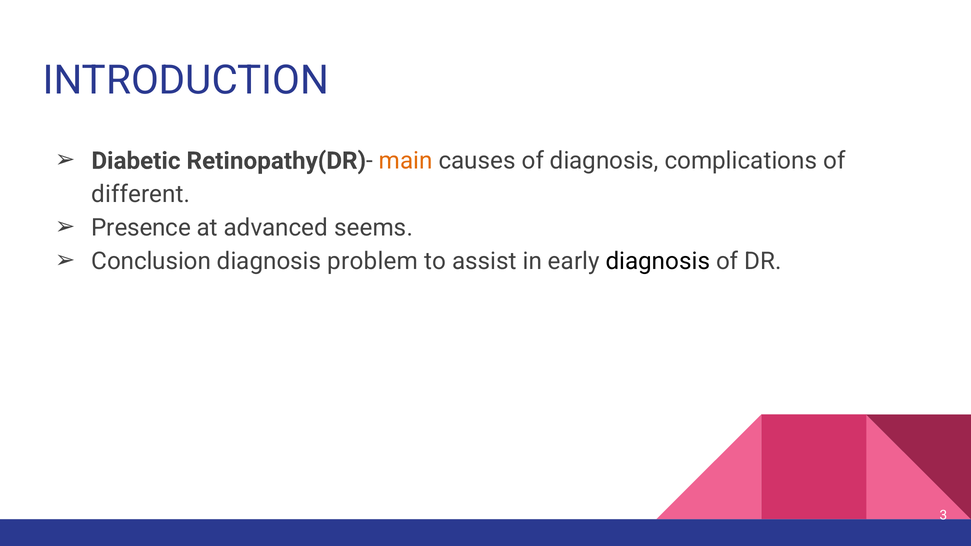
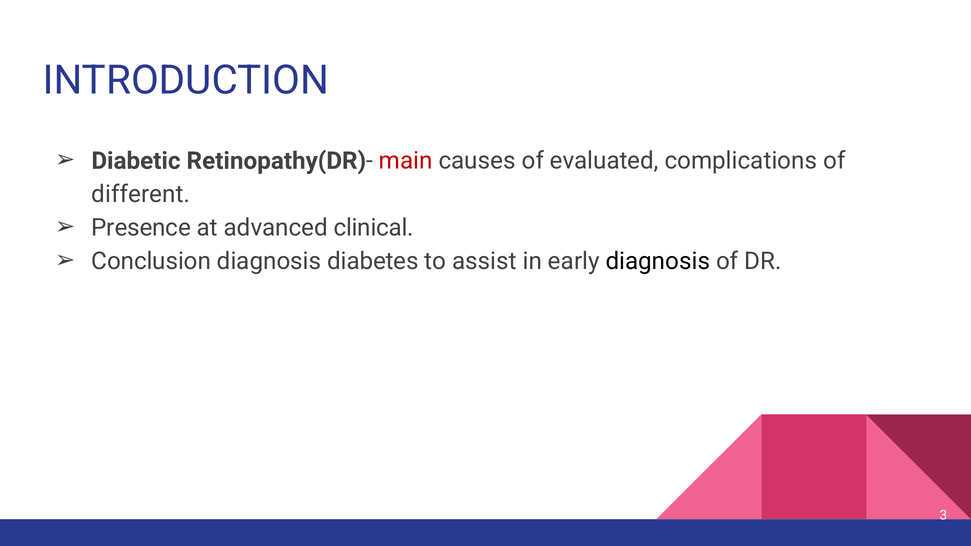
main colour: orange -> red (406, 161)
of diagnosis: diagnosis -> evaluated (604, 161)
seems: seems -> clinical (374, 228)
problem: problem -> diabetes (373, 261)
